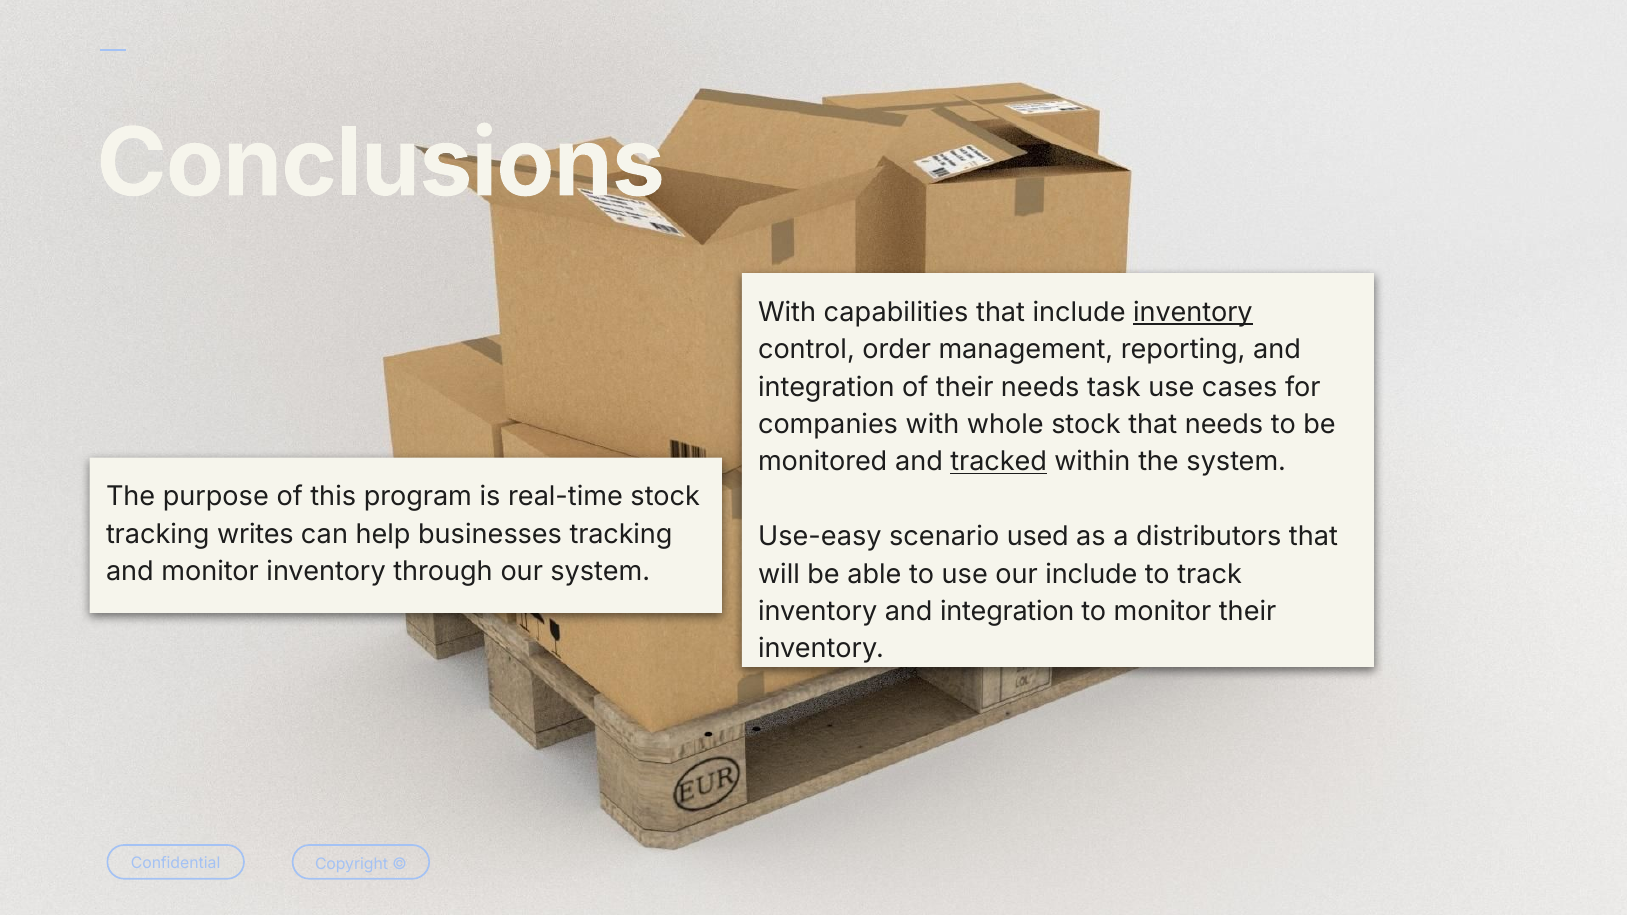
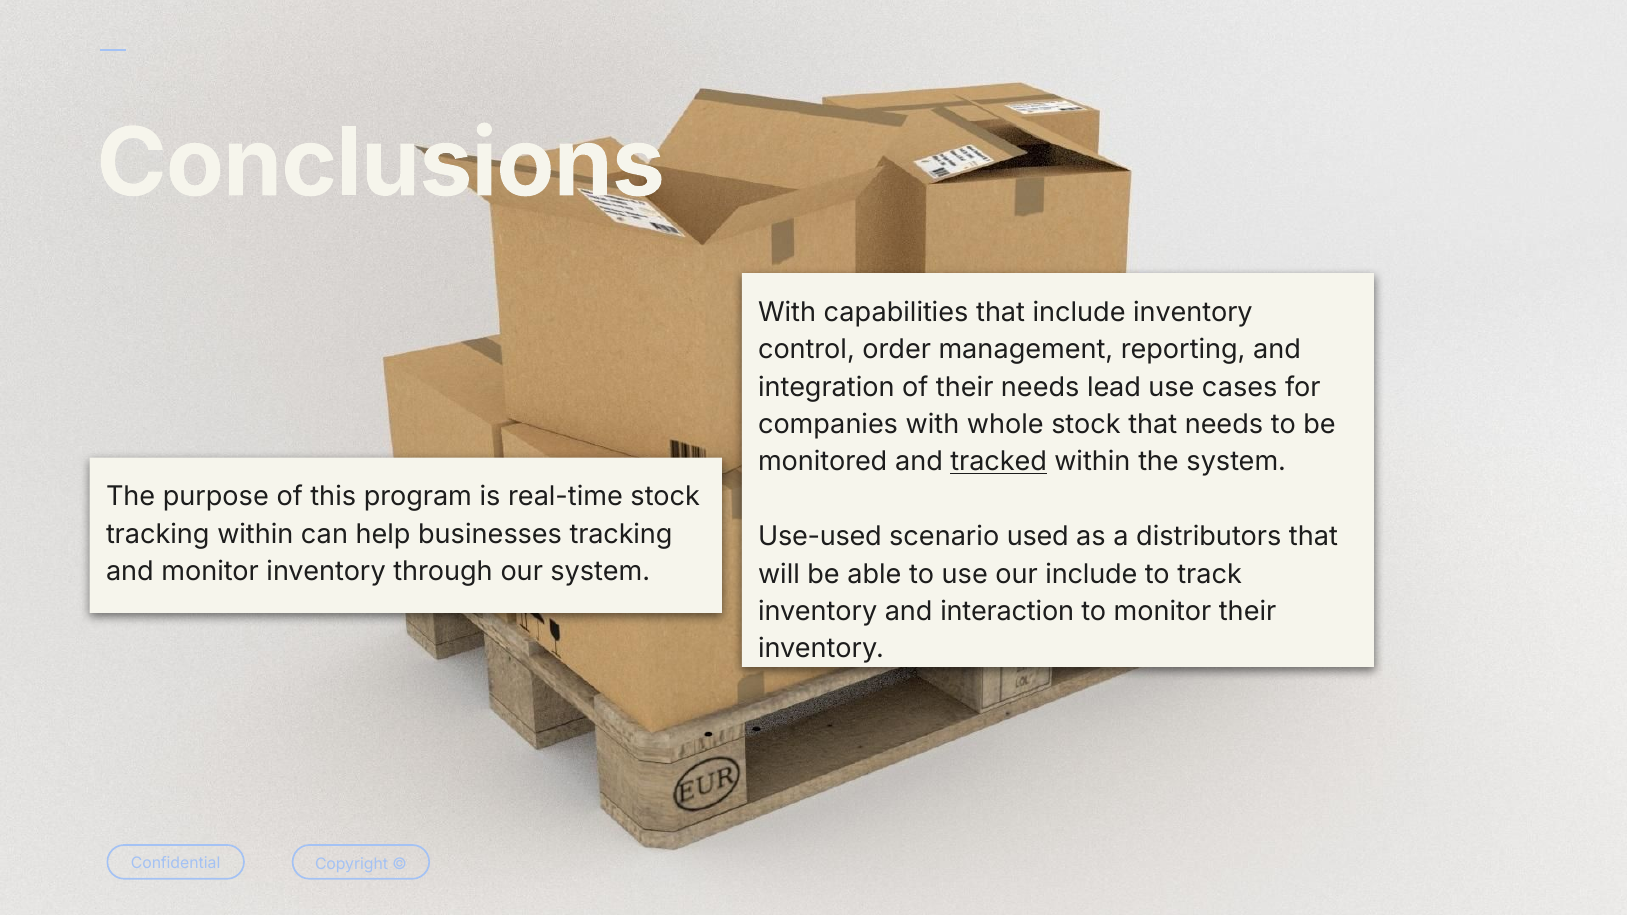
inventory underline: present -> none (1193, 312)
task: task -> lead (1114, 387)
tracking writes: writes -> within (255, 534)
Use-easy: Use-easy -> Use-used (820, 537)
inventory and integration: integration -> interaction (1007, 612)
